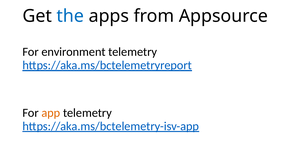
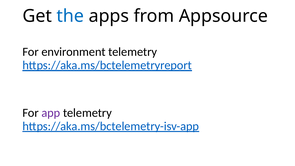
app colour: orange -> purple (51, 113)
